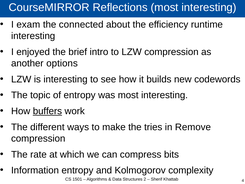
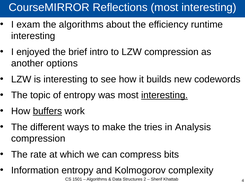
the connected: connected -> algorithms (81, 24)
interesting underline: none -> present (165, 95)
Remove: Remove -> Analysis (193, 127)
